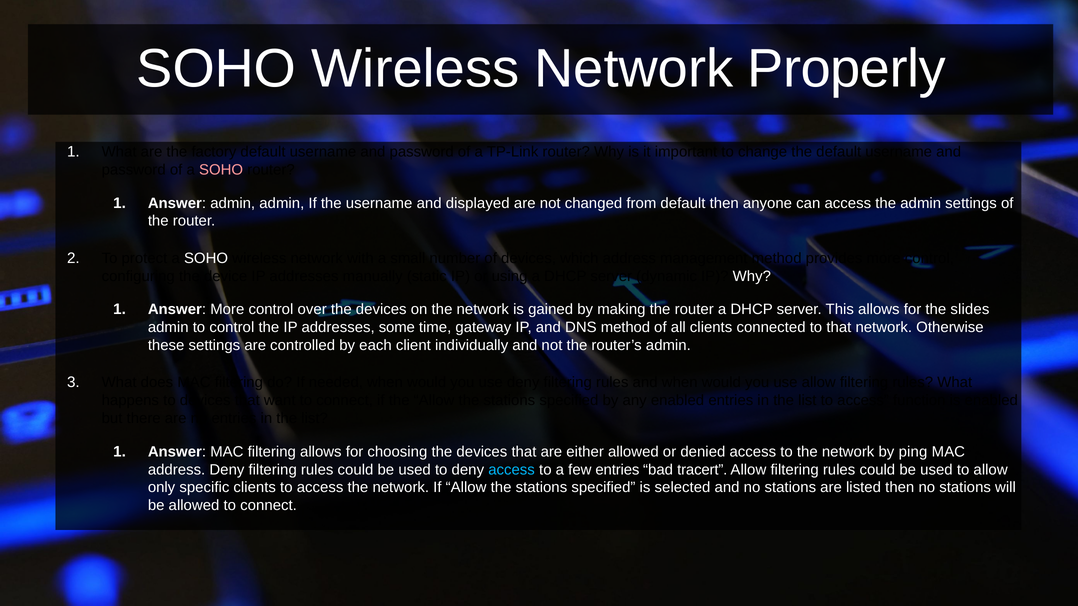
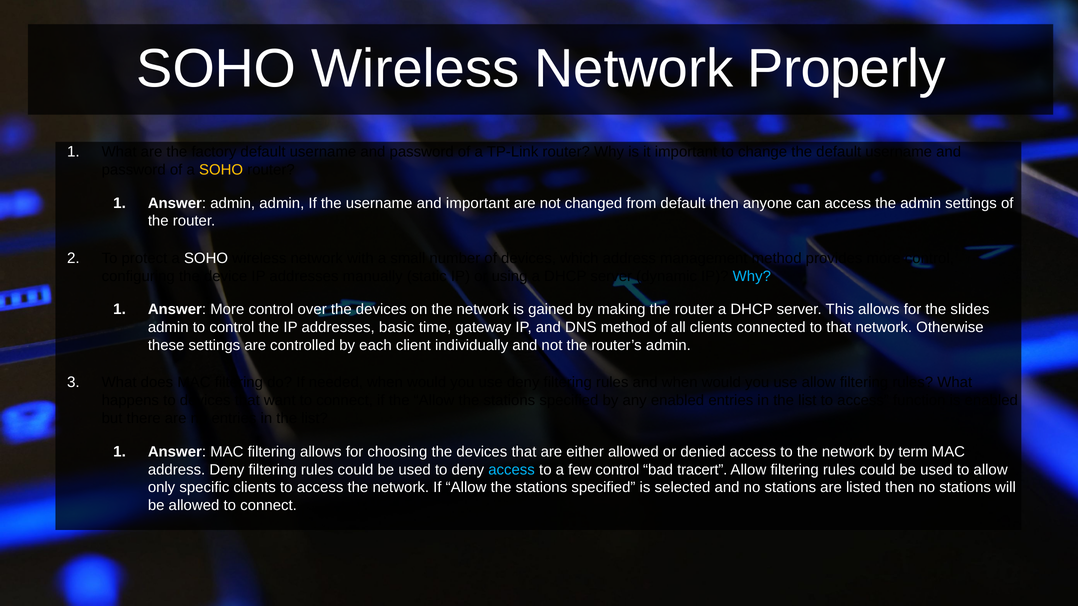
SOHO colour: pink -> yellow (221, 170)
and displayed: displayed -> important (478, 203)
Why colour: white -> light blue (752, 276)
some: some -> basic (397, 328)
ping: ping -> term (913, 452)
few entries: entries -> control (617, 470)
